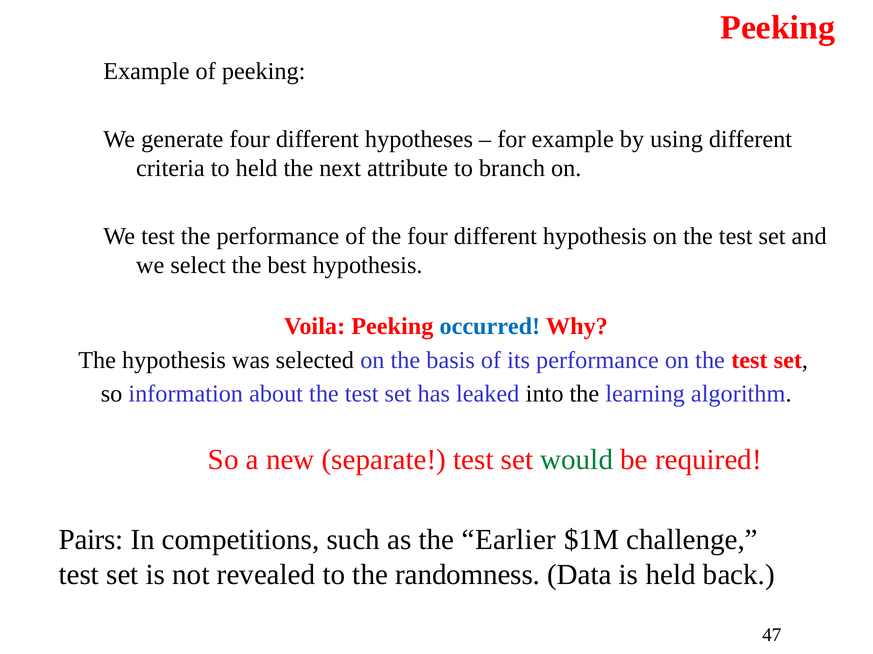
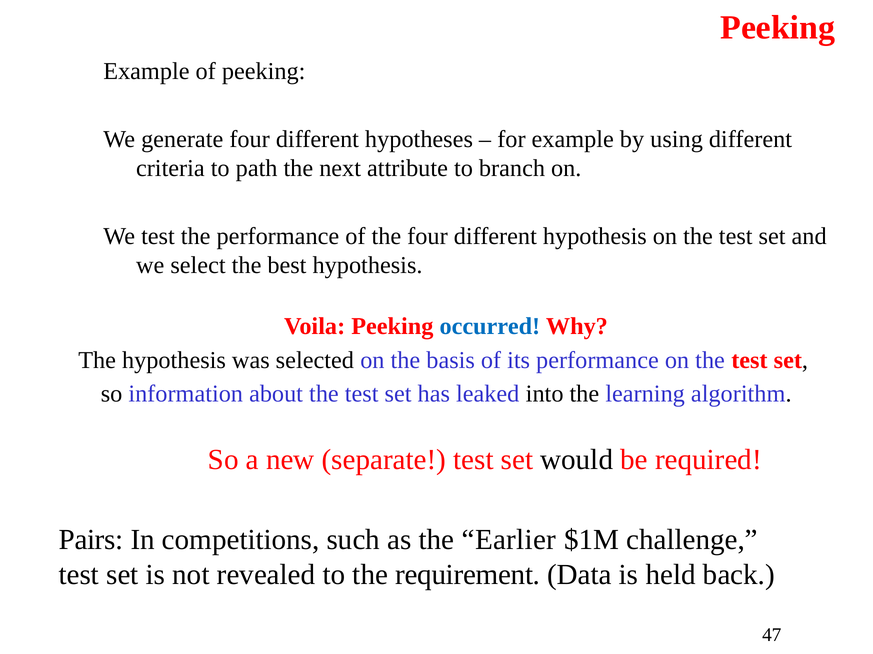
to held: held -> path (257, 169)
would colour: green -> black (577, 460)
randomness: randomness -> requirement (468, 575)
